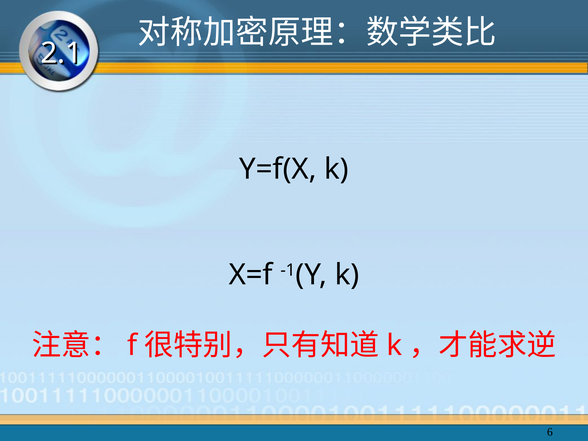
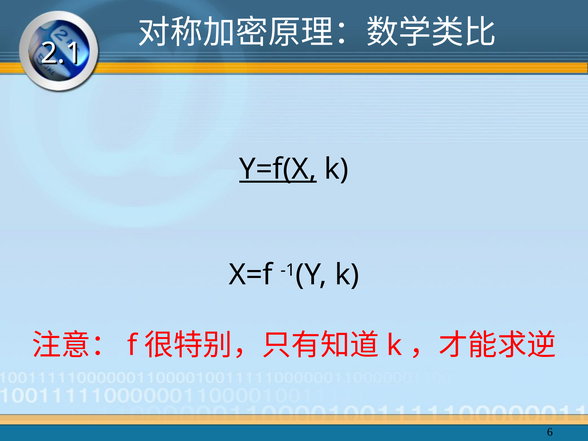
Y=f(X underline: none -> present (278, 169)
